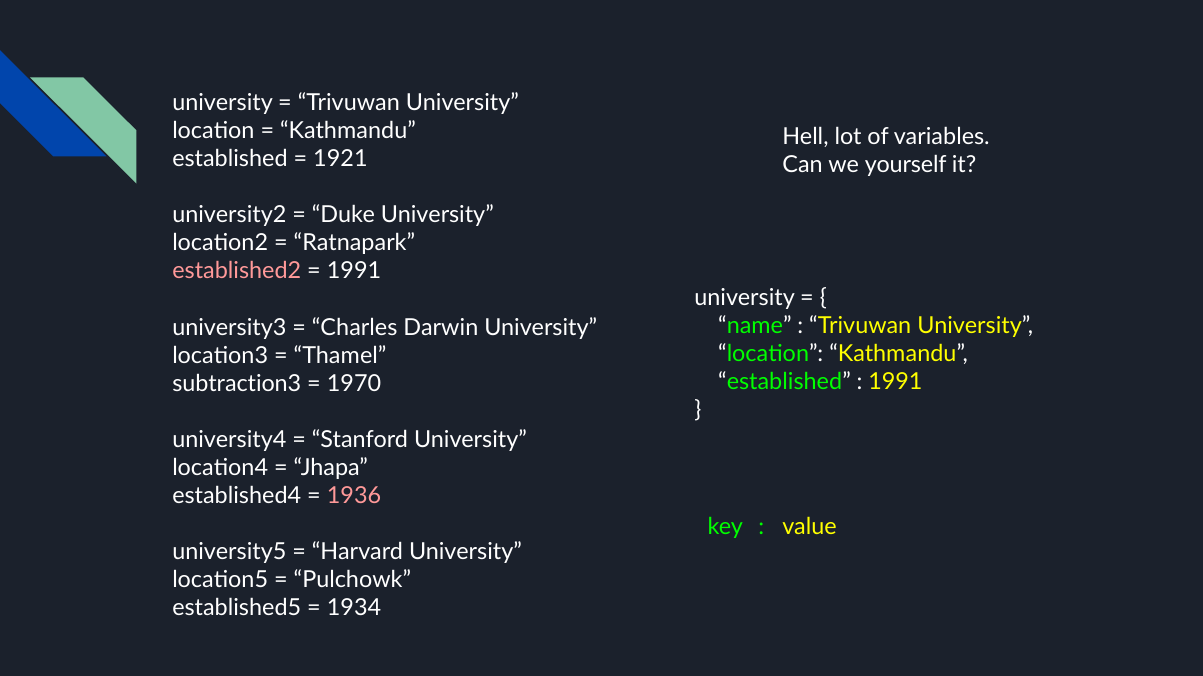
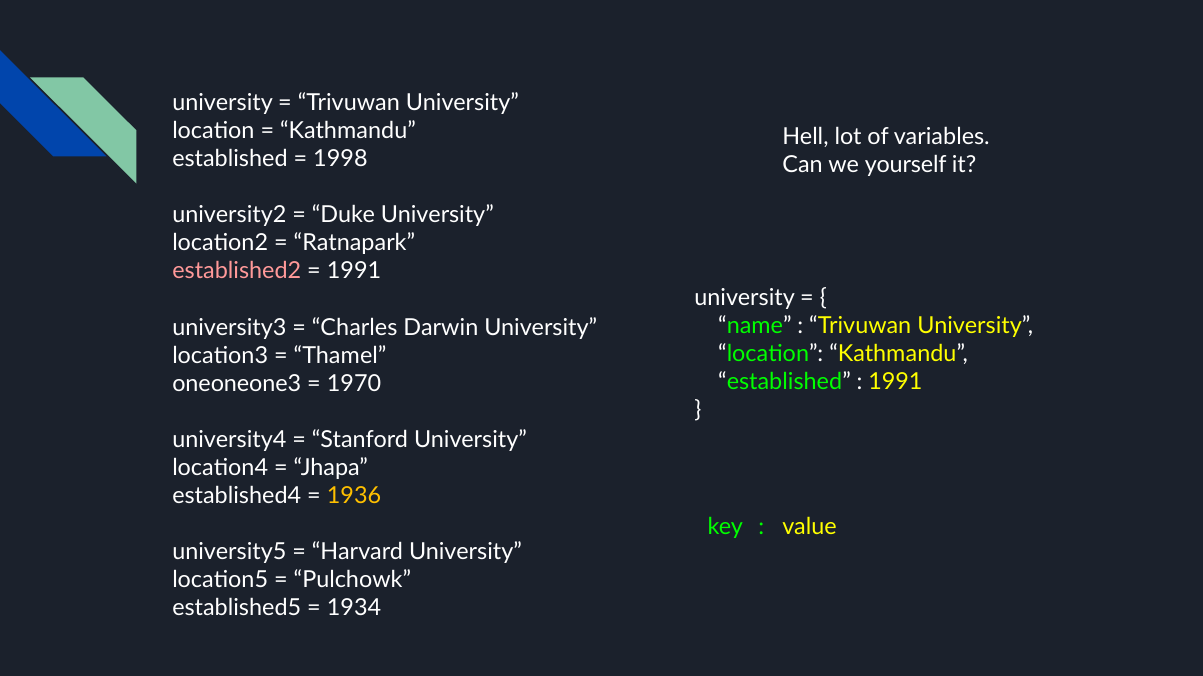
1921: 1921 -> 1998 (340, 159)
subtraction3: subtraction3 -> oneoneone3 (237, 384)
1936 colour: pink -> yellow (354, 496)
